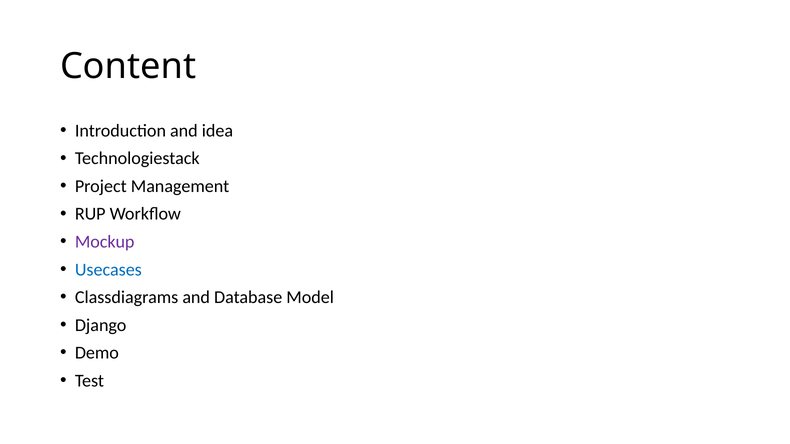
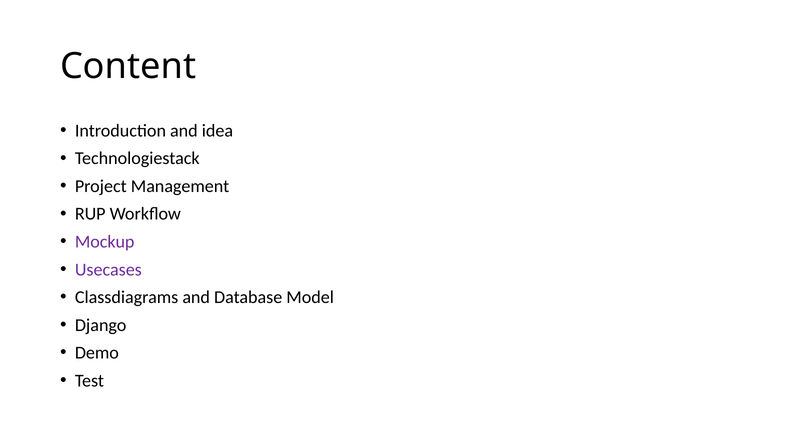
Usecases colour: blue -> purple (108, 270)
